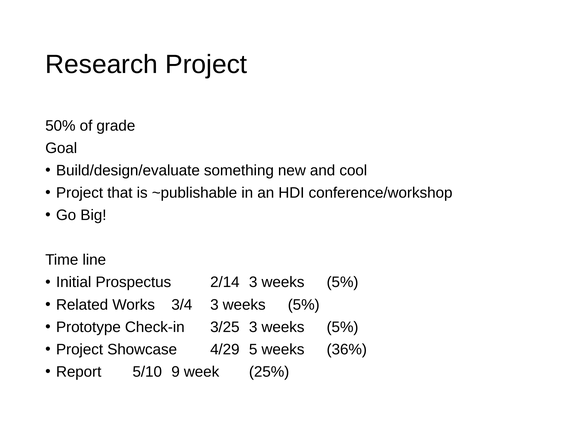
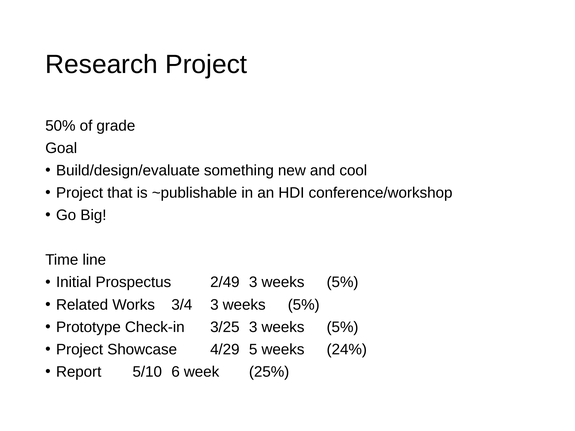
2/14: 2/14 -> 2/49 (225, 282)
36%: 36% -> 24% (347, 350)
9: 9 -> 6 (176, 372)
